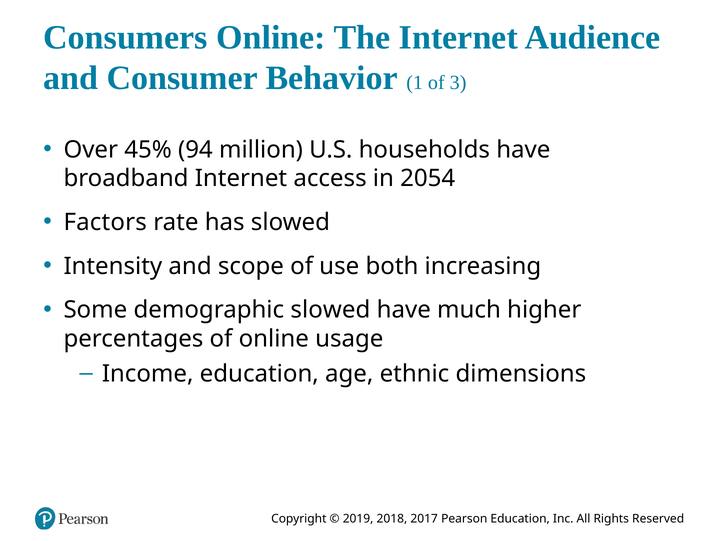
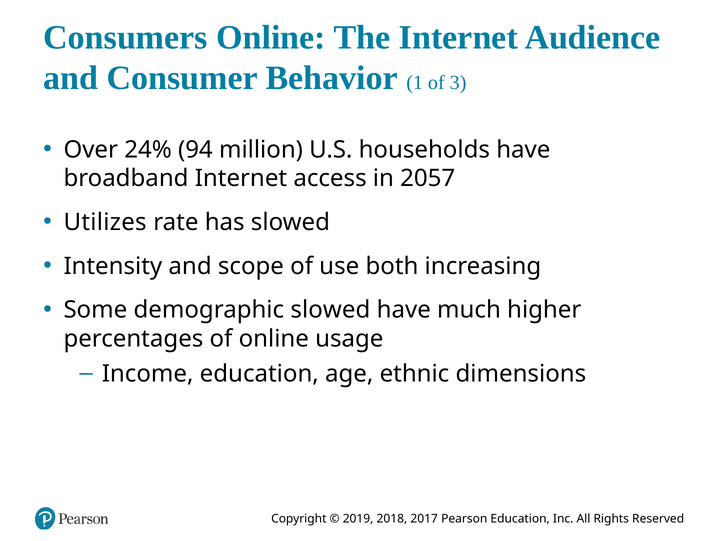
45%: 45% -> 24% (148, 150)
2054: 2054 -> 2057 (428, 179)
Factors: Factors -> Utilizes (105, 222)
